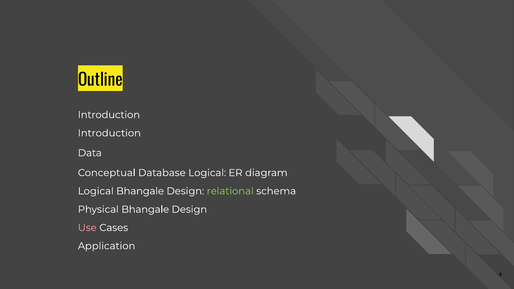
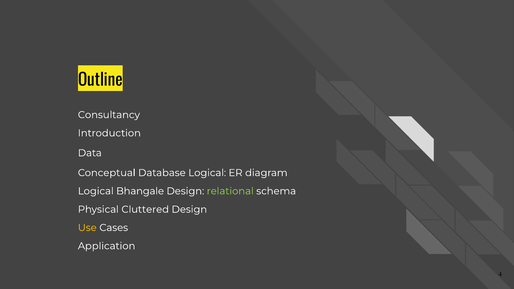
Introduction: Introduction -> Consultancy (109, 115)
Physical Bhangale: Bhangale -> Cluttered (145, 209)
Use colour: pink -> yellow (87, 228)
